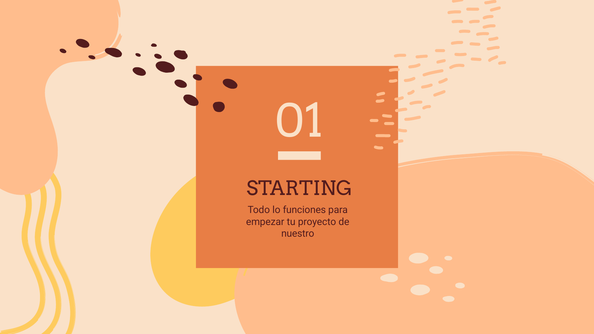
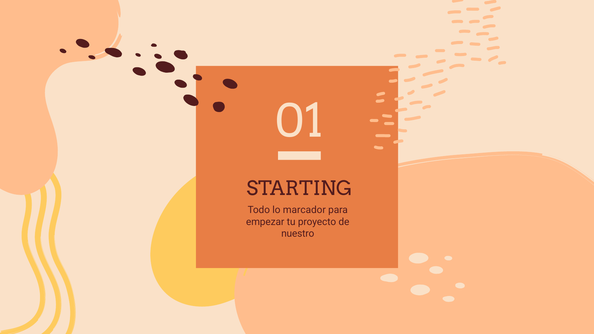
funciones: funciones -> marcador (304, 210)
